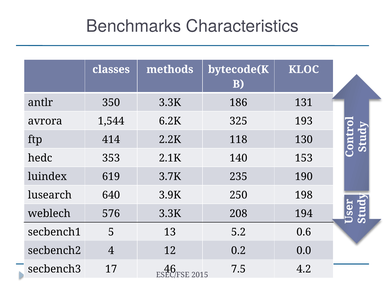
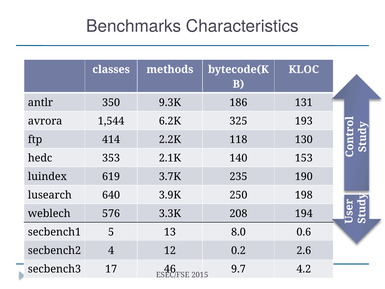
350 3.3K: 3.3K -> 9.3K (170, 103)
5.2: 5.2 -> 8.0 (238, 232)
0.0: 0.0 -> 2.6 (304, 250)
7.5: 7.5 -> 9.7 (238, 269)
